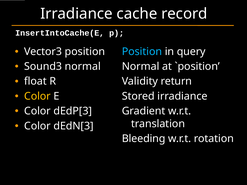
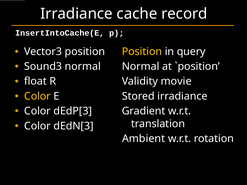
Position colour: light blue -> yellow (142, 52)
return: return -> movie (176, 81)
Bleeding: Bleeding -> Ambient (144, 139)
